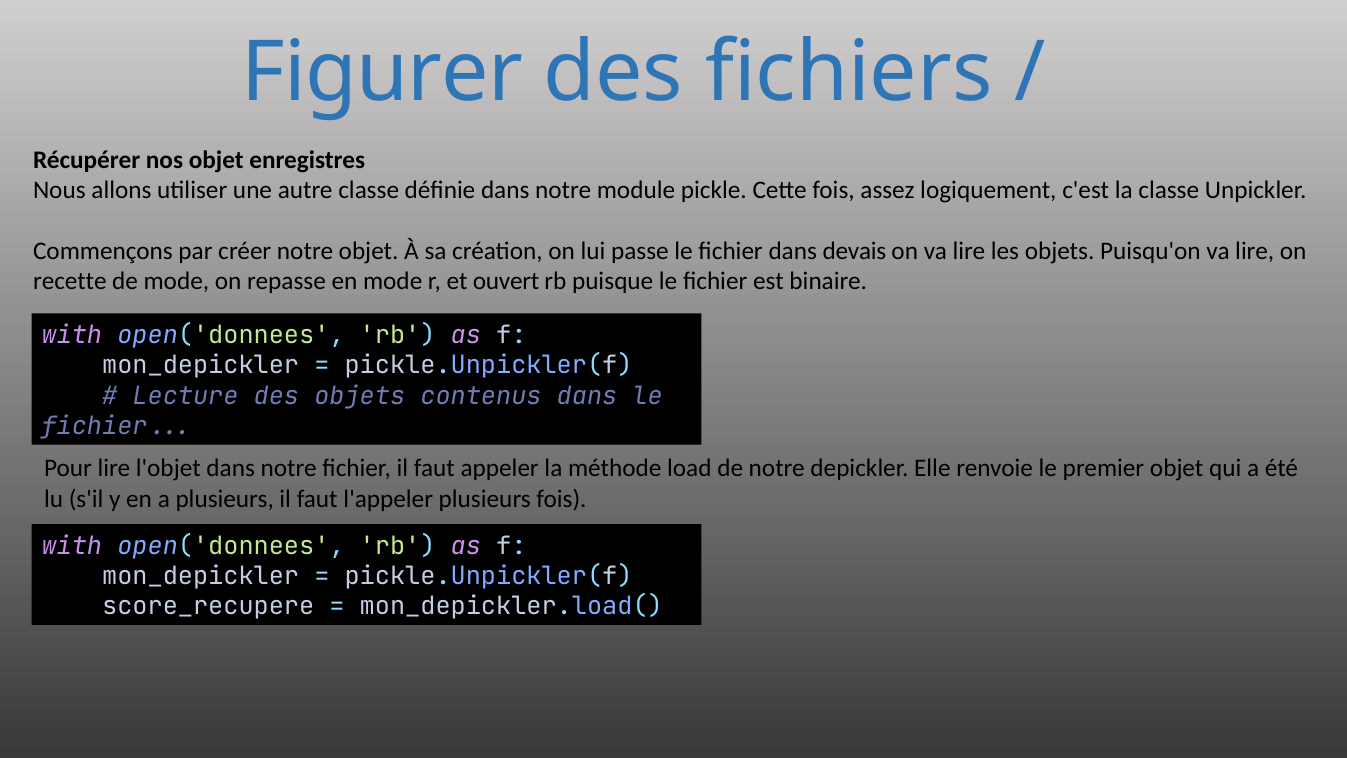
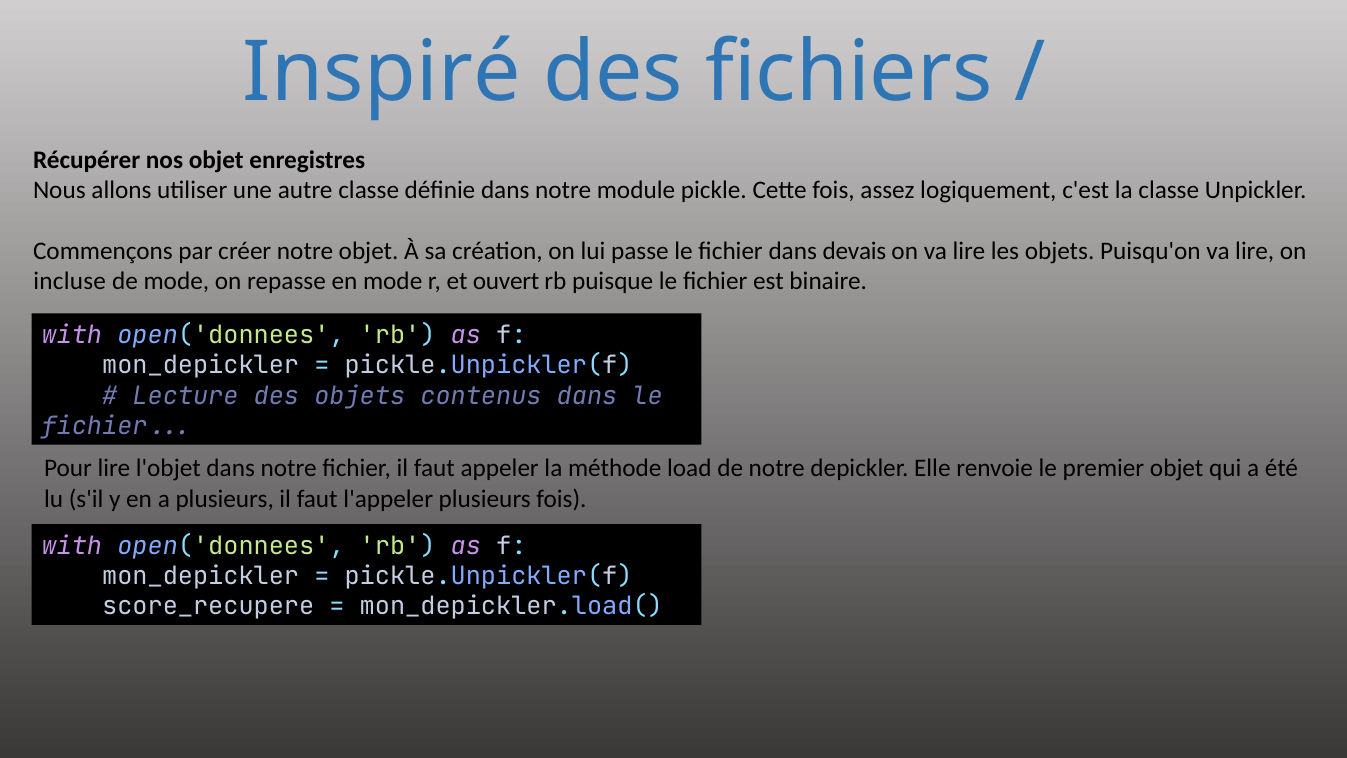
Figurer: Figurer -> Inspiré (382, 73)
recette: recette -> incluse (70, 281)
